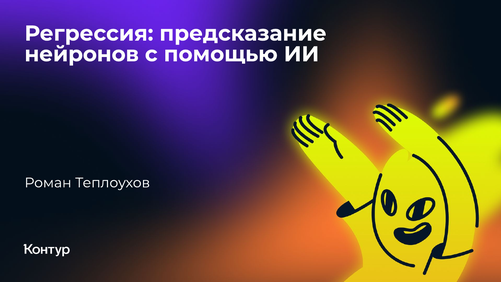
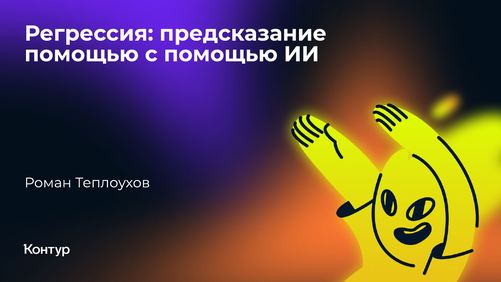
нейронов: нейронов -> помощью (82, 54)
